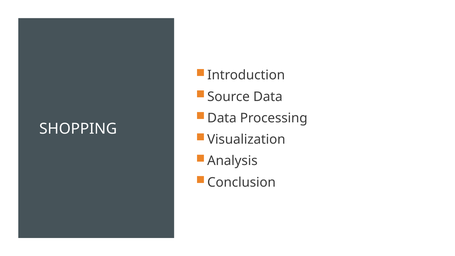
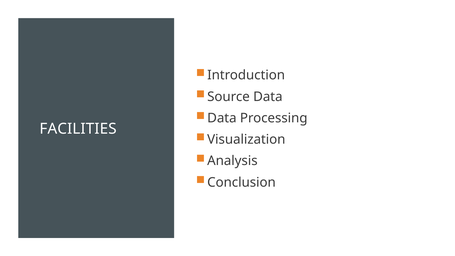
SHOPPING: SHOPPING -> FACILITIES (78, 129)
